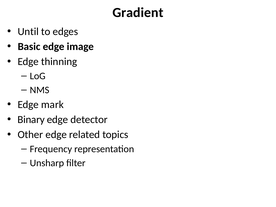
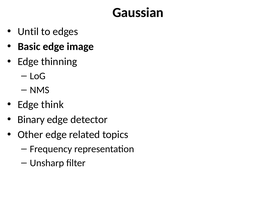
Gradient: Gradient -> Gaussian (138, 12)
mark: mark -> think (52, 105)
